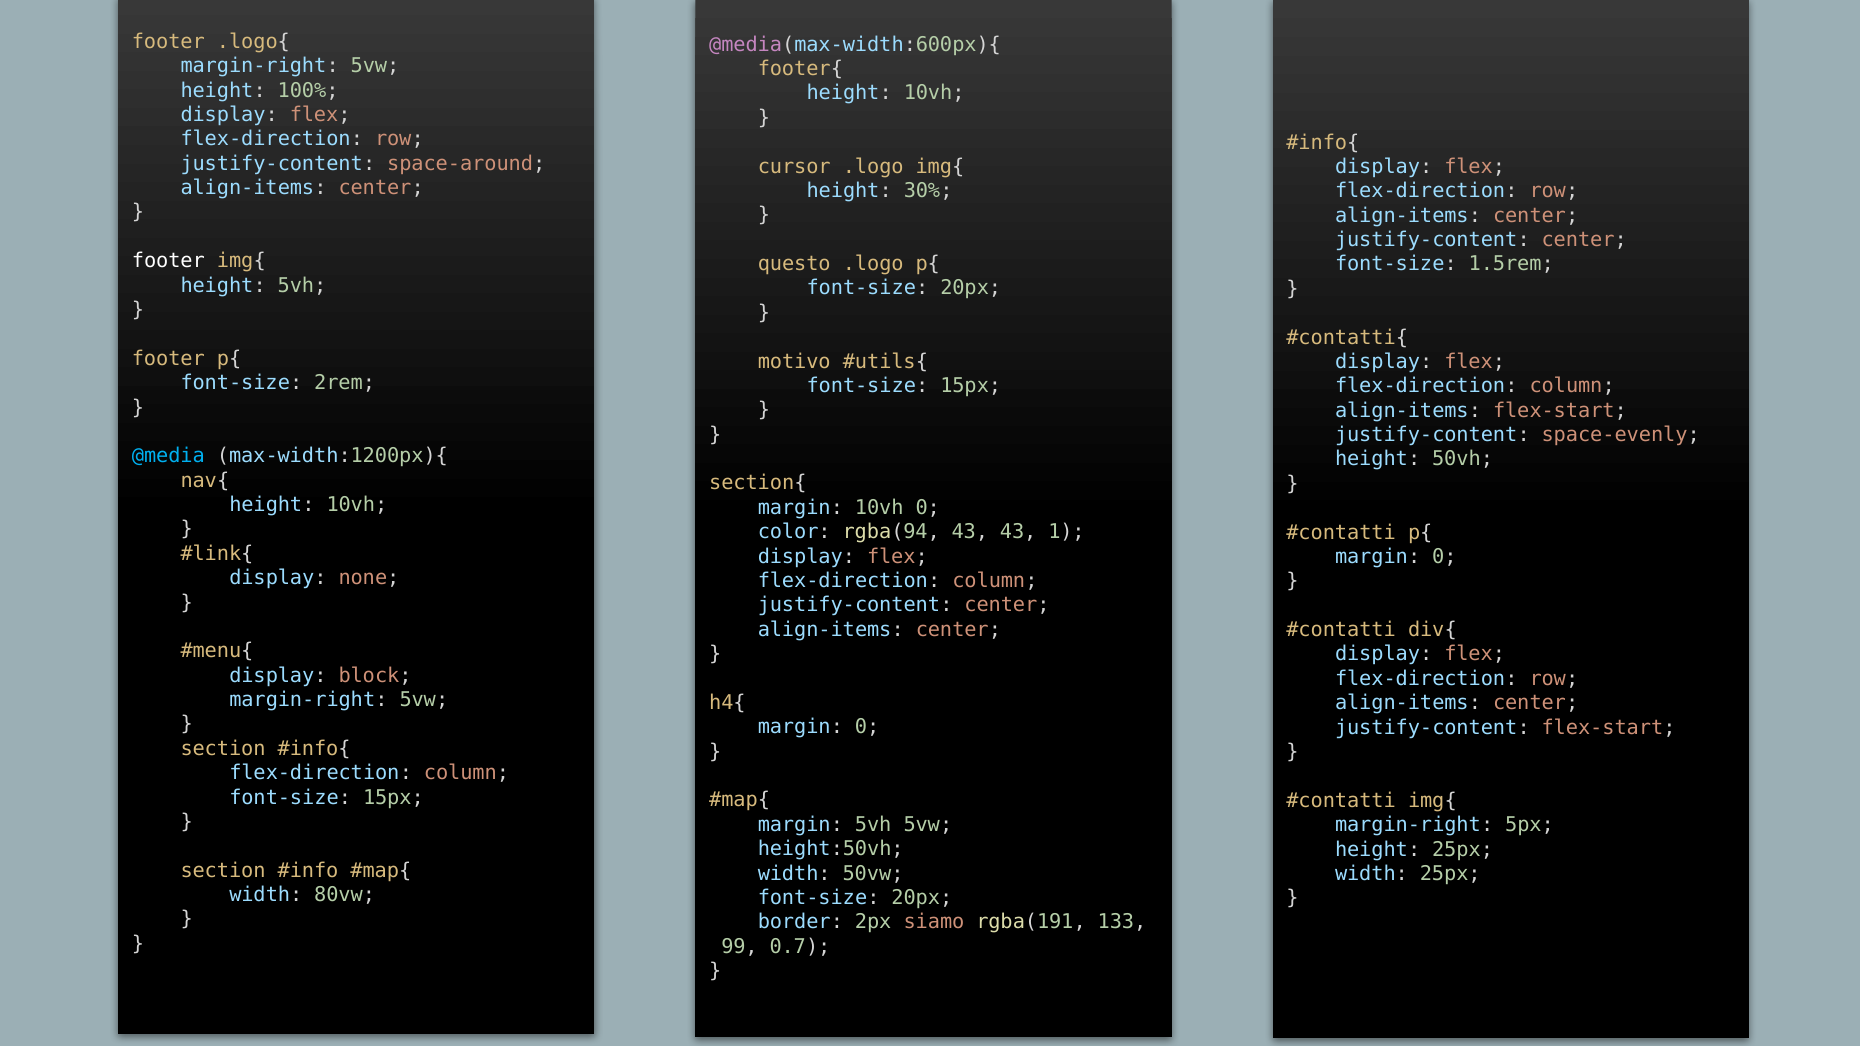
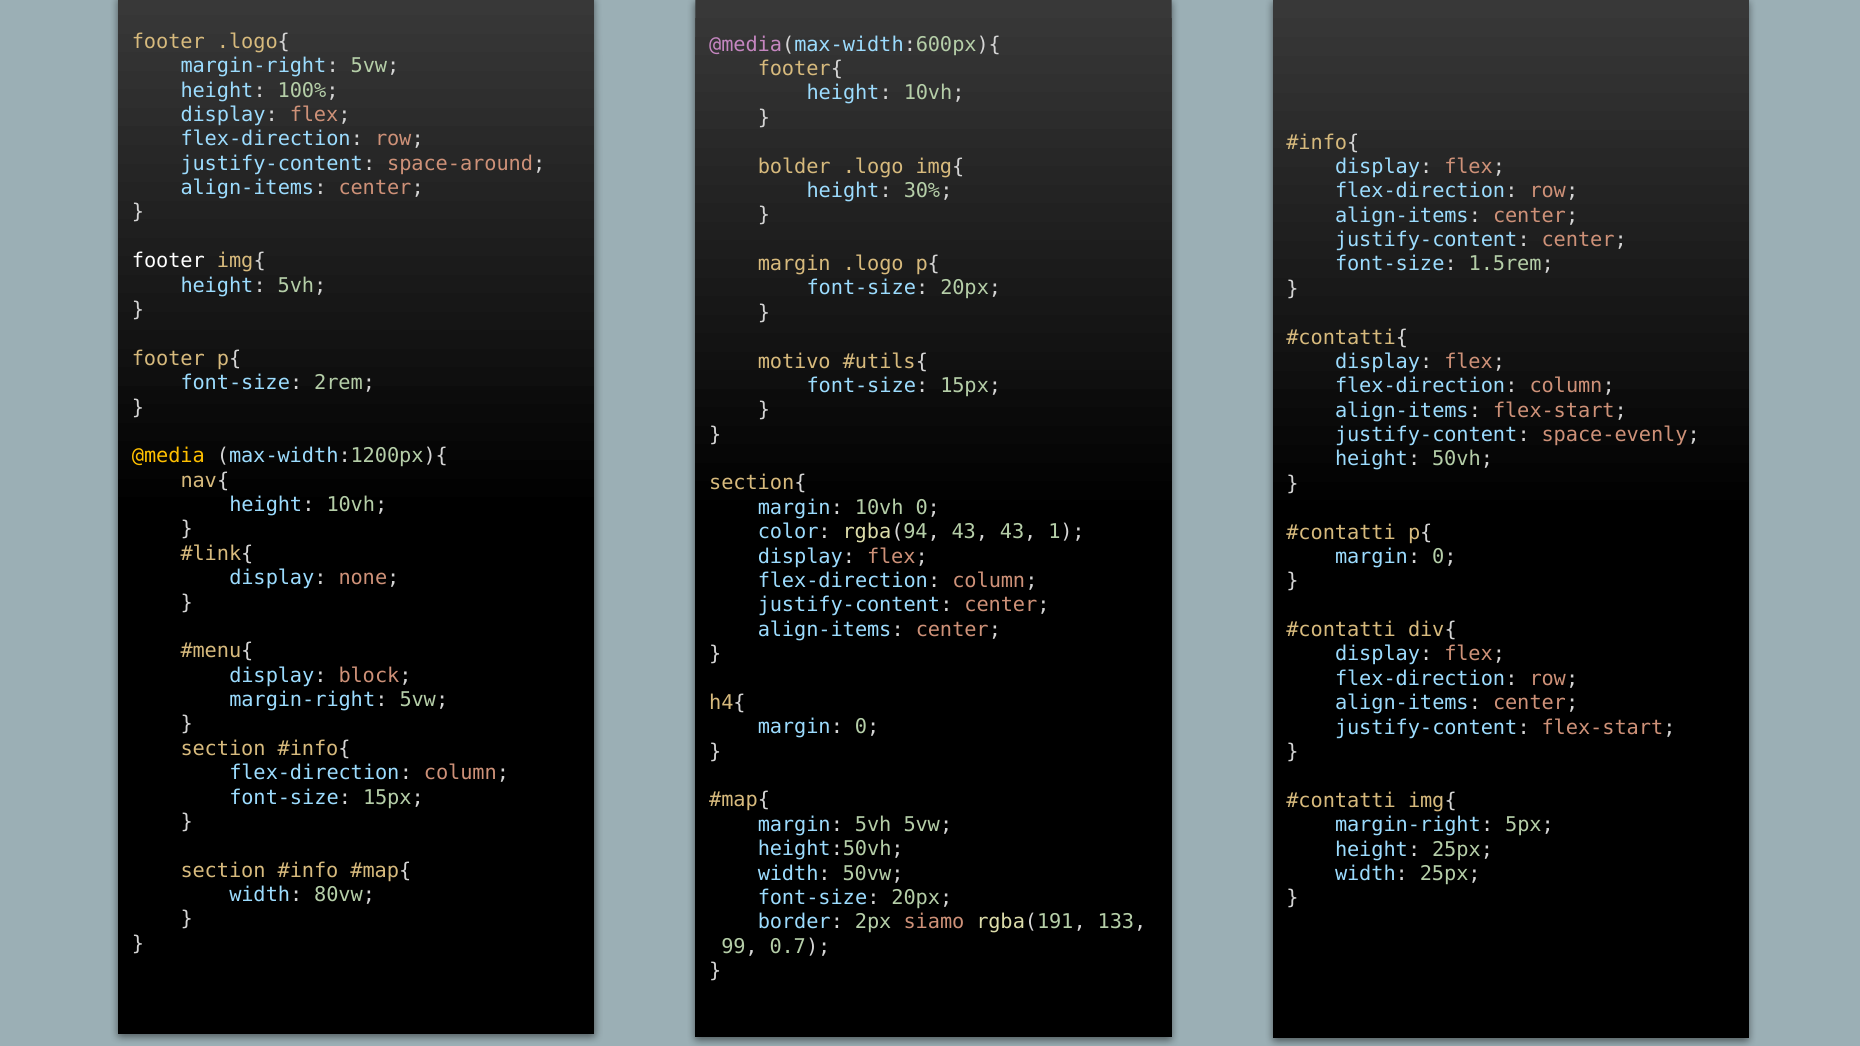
cursor: cursor -> bolder (794, 166)
questo: questo -> margin (794, 264)
@media colour: light blue -> yellow (168, 456)
